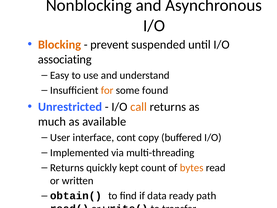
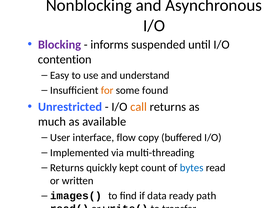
Blocking colour: orange -> purple (60, 44)
prevent: prevent -> informs (110, 44)
associating: associating -> contention (65, 59)
cont: cont -> flow (126, 137)
bytes colour: orange -> blue (192, 168)
obtain(: obtain( -> images( (76, 196)
